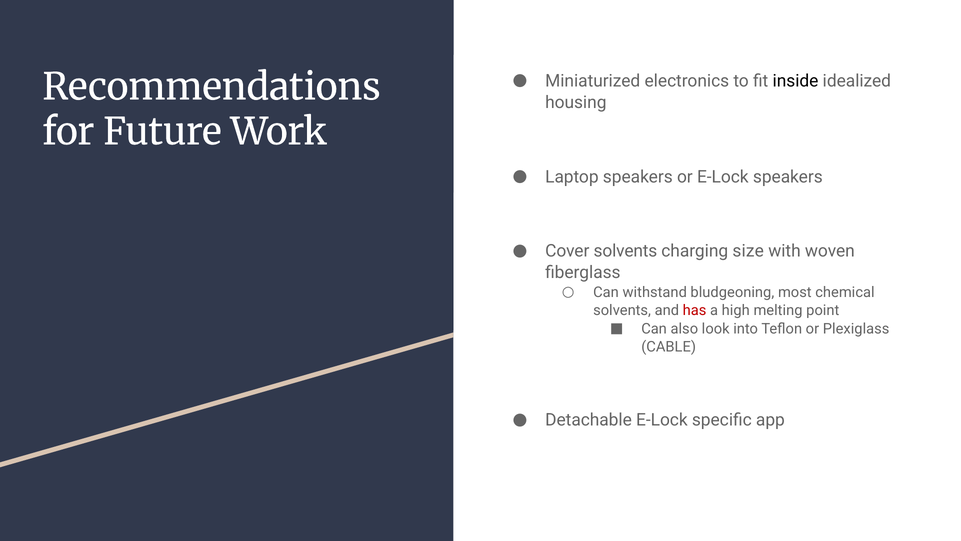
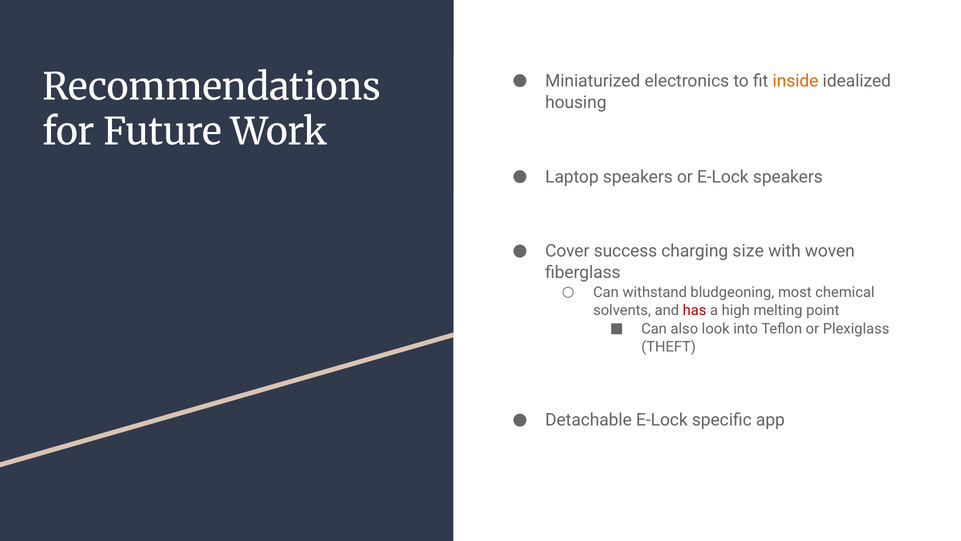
inside colour: black -> orange (796, 81)
Cover solvents: solvents -> success (625, 251)
CABLE: CABLE -> THEFT (669, 347)
